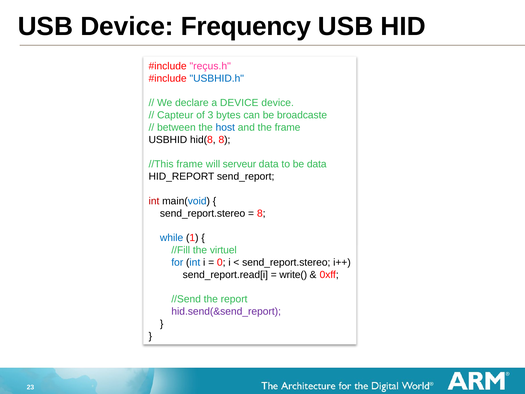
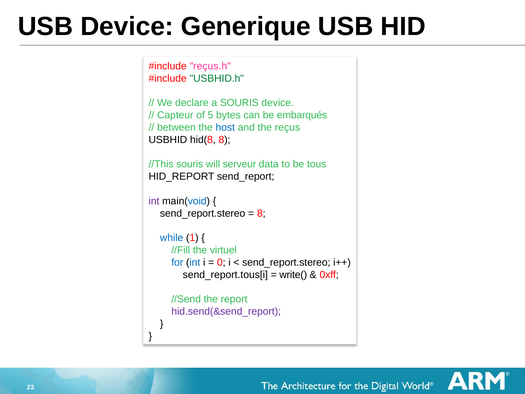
Frequency: Frequency -> Generique (246, 26)
USBHID.h colour: blue -> green (217, 78)
a DEVICE: DEVICE -> SOURIS (239, 103)
3: 3 -> 5 (210, 115)
broadcaste: broadcaste -> embarqués (302, 115)
the frame: frame -> reçus (287, 127)
//This frame: frame -> souris (190, 164)
be data: data -> tous (317, 164)
int colour: red -> purple (154, 201)
send_report.read[i: send_report.read[i -> send_report.tous[i (225, 274)
